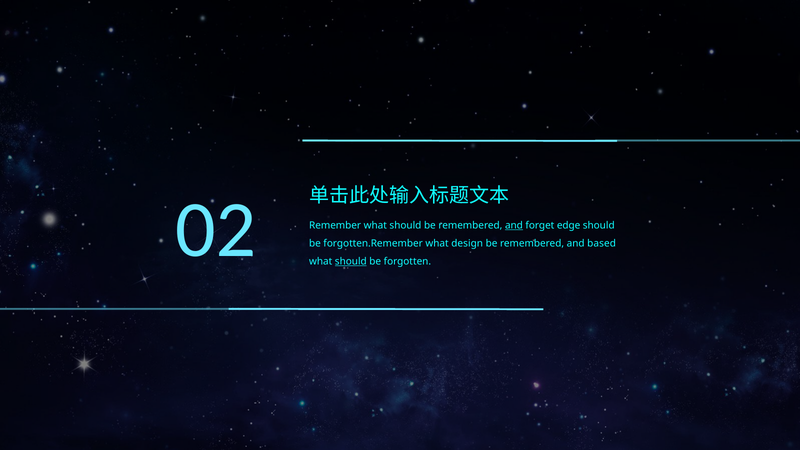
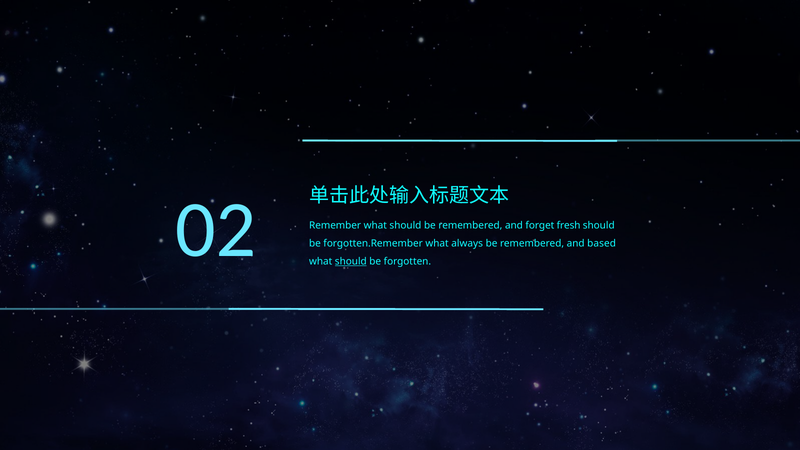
and underline: present -> none (514, 225)
edge: edge -> fresh (569, 225)
design: design -> always (467, 243)
